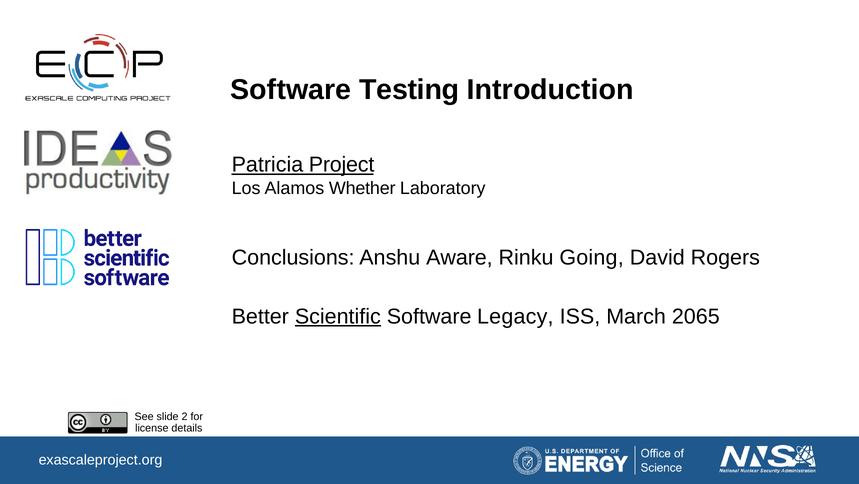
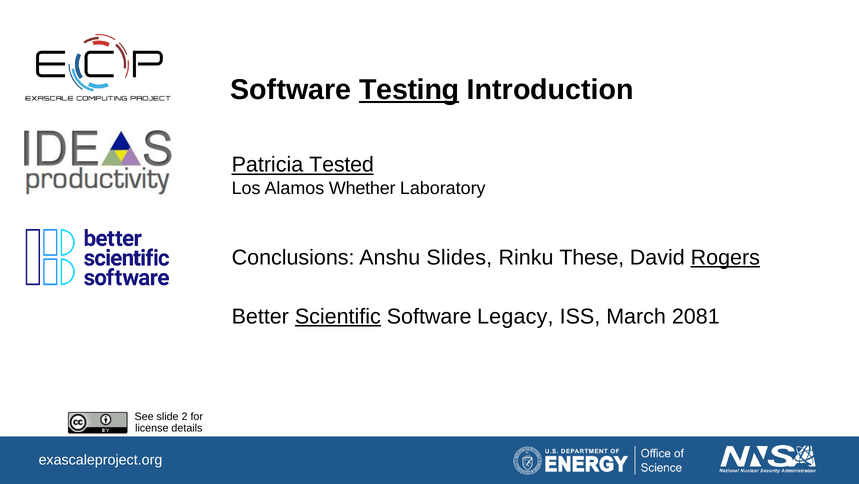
Testing underline: none -> present (409, 90)
Project: Project -> Tested (342, 165)
Aware: Aware -> Slides (459, 257)
Going: Going -> These (592, 257)
Rogers underline: none -> present (725, 257)
2065: 2065 -> 2081 (696, 316)
